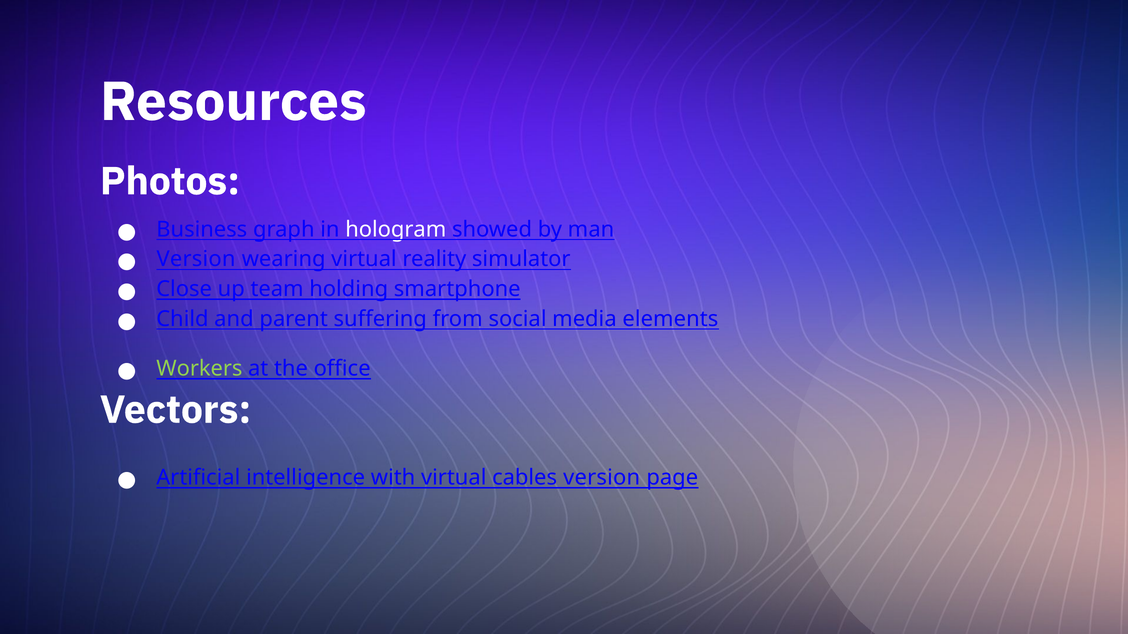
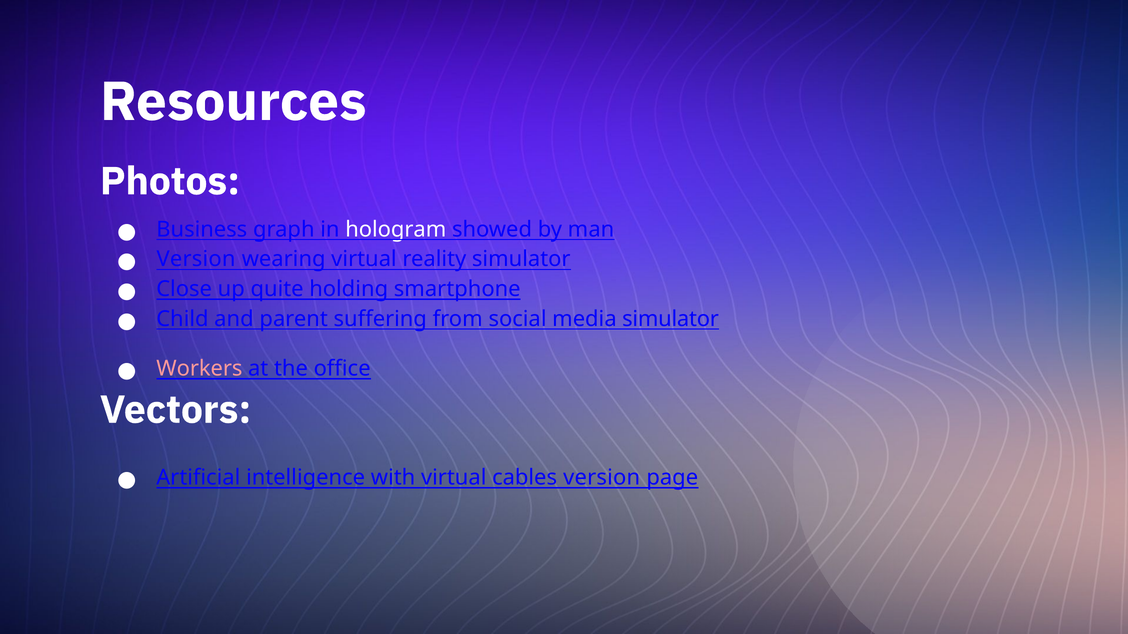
team: team -> quite (277, 289)
media elements: elements -> simulator (671, 319)
Workers colour: light green -> pink (199, 369)
